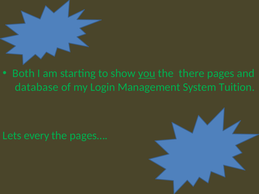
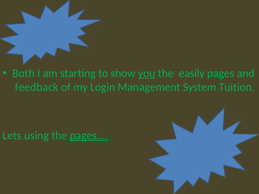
there: there -> easily (192, 73)
database: database -> feedback (37, 87)
every: every -> using (36, 136)
pages… underline: none -> present (89, 136)
